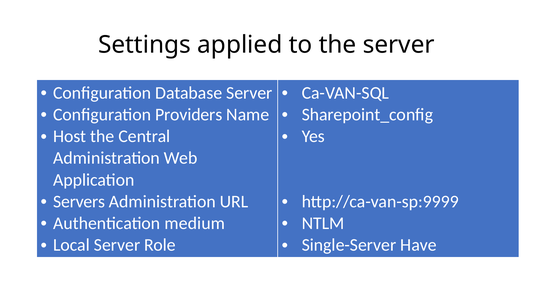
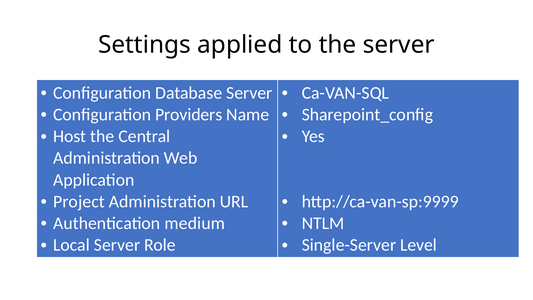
Servers: Servers -> Project (79, 201)
Have: Have -> Level (419, 245)
